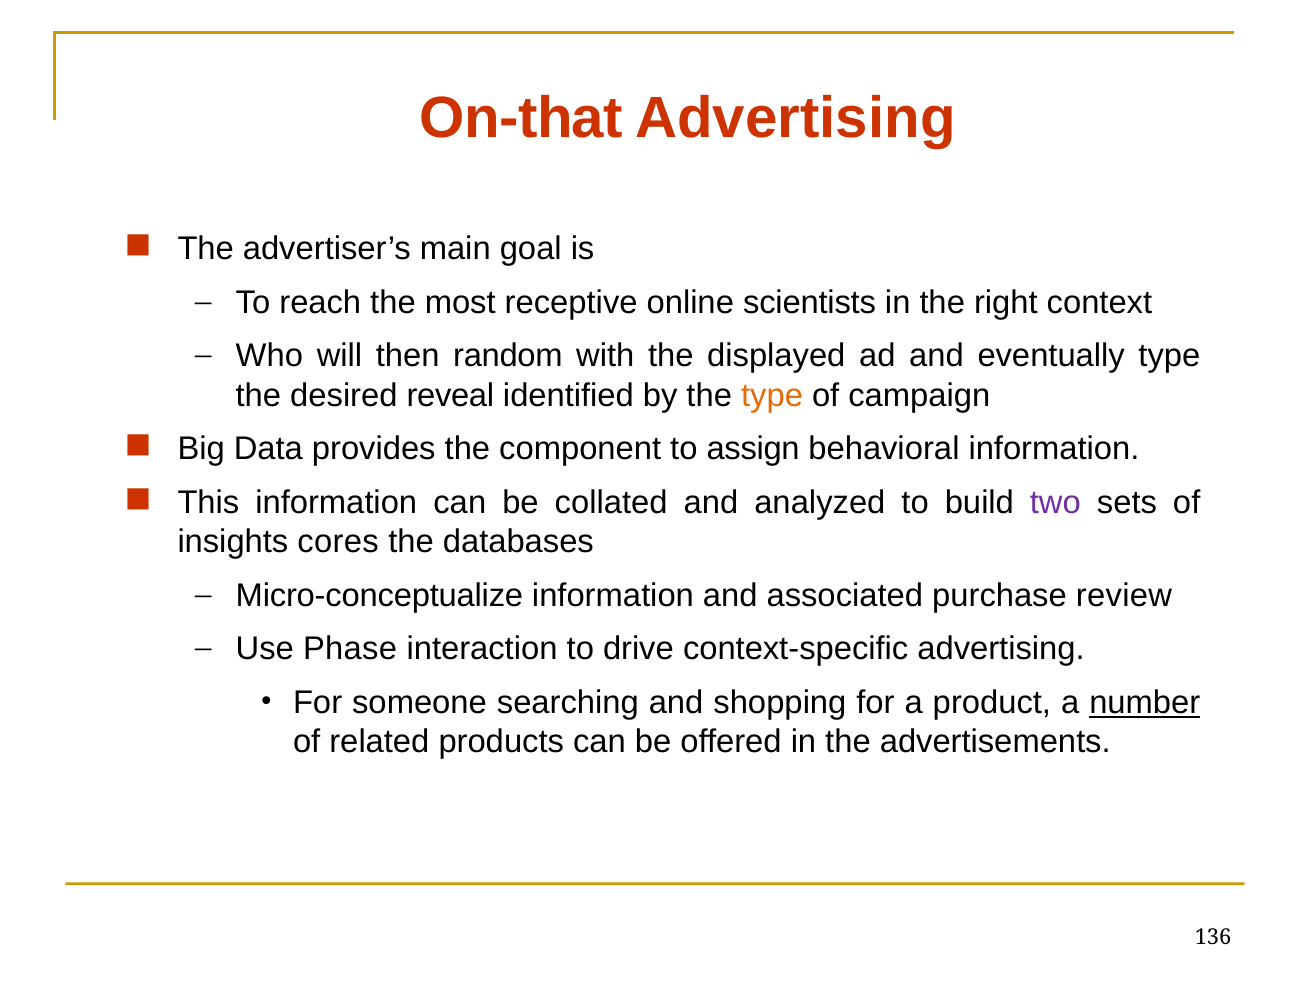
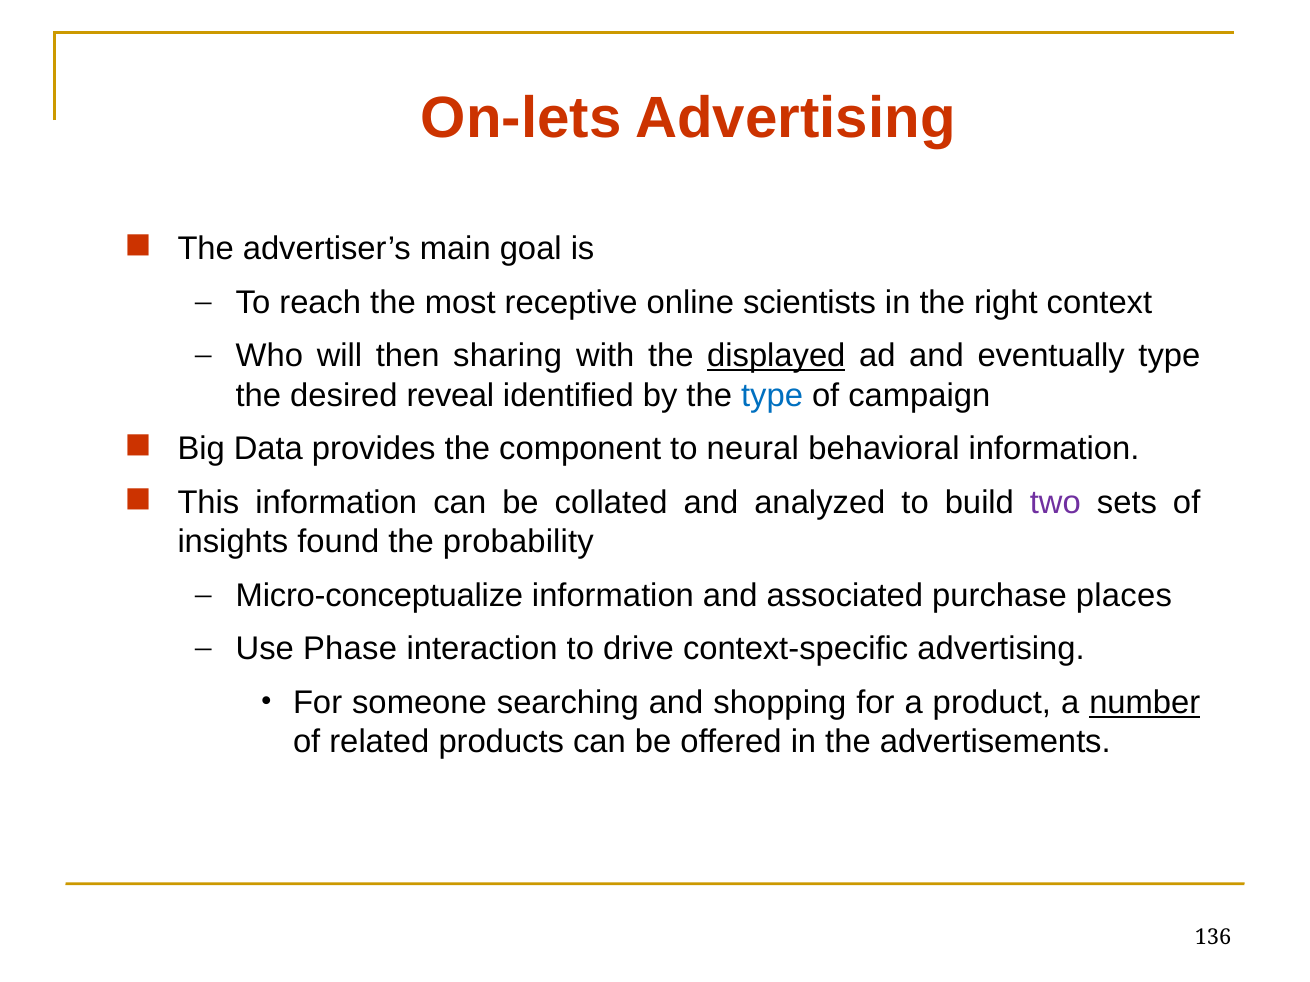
On-that: On-that -> On-lets (521, 118)
random: random -> sharing (508, 356)
displayed underline: none -> present (776, 356)
type colour: orange -> blue (772, 395)
assign: assign -> neural (753, 449)
cores: cores -> found (338, 542)
databases: databases -> probability (518, 542)
review: review -> places (1124, 596)
